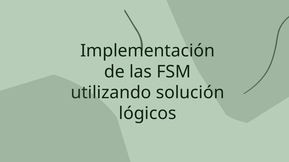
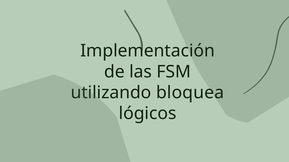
solución: solución -> bloquea (190, 93)
